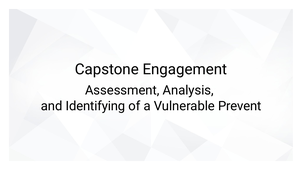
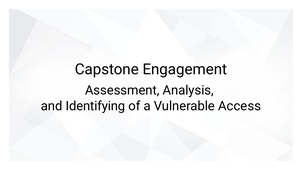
Prevent: Prevent -> Access (240, 106)
